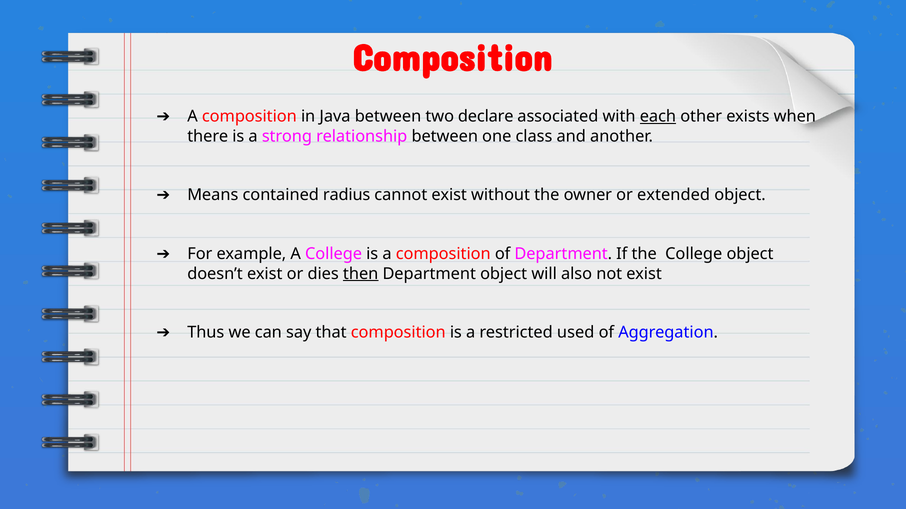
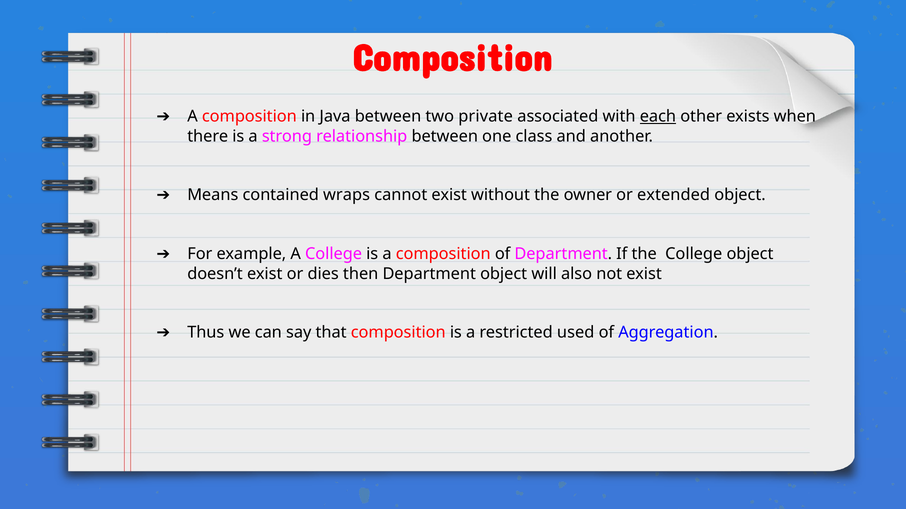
declare: declare -> private (486, 117)
radius: radius -> wraps (347, 195)
then underline: present -> none (361, 274)
